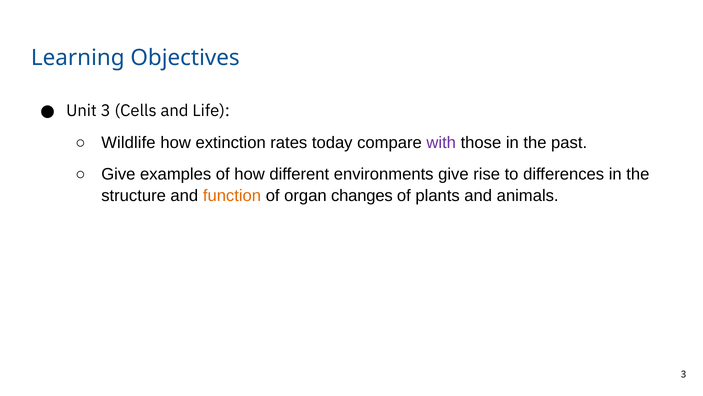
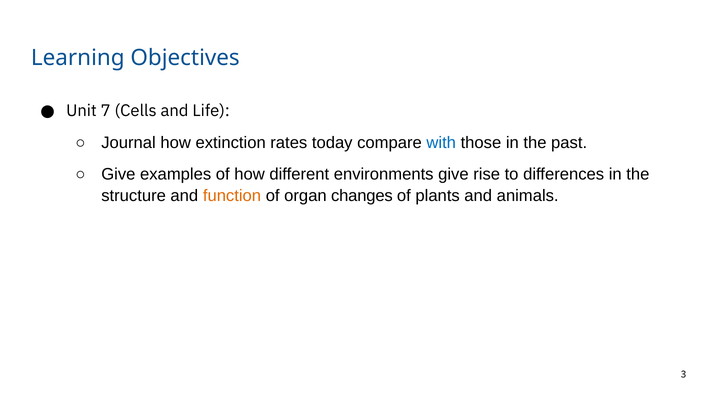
Unit 3: 3 -> 7 (106, 110)
Wildlife: Wildlife -> Journal (129, 143)
with colour: purple -> blue (441, 143)
